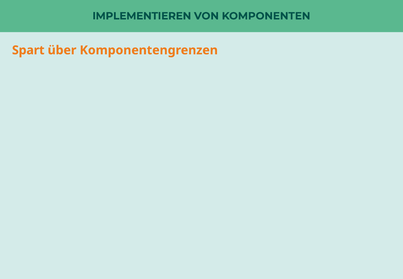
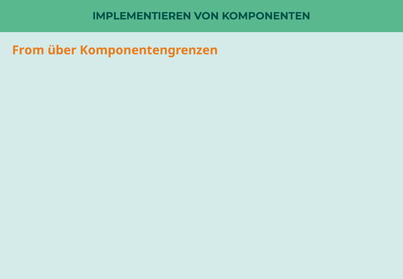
Spart: Spart -> From (28, 50)
